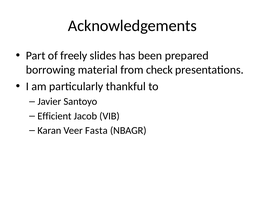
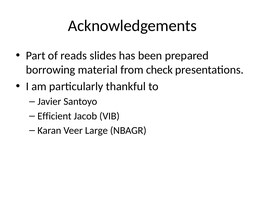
freely: freely -> reads (74, 56)
Fasta: Fasta -> Large (96, 130)
